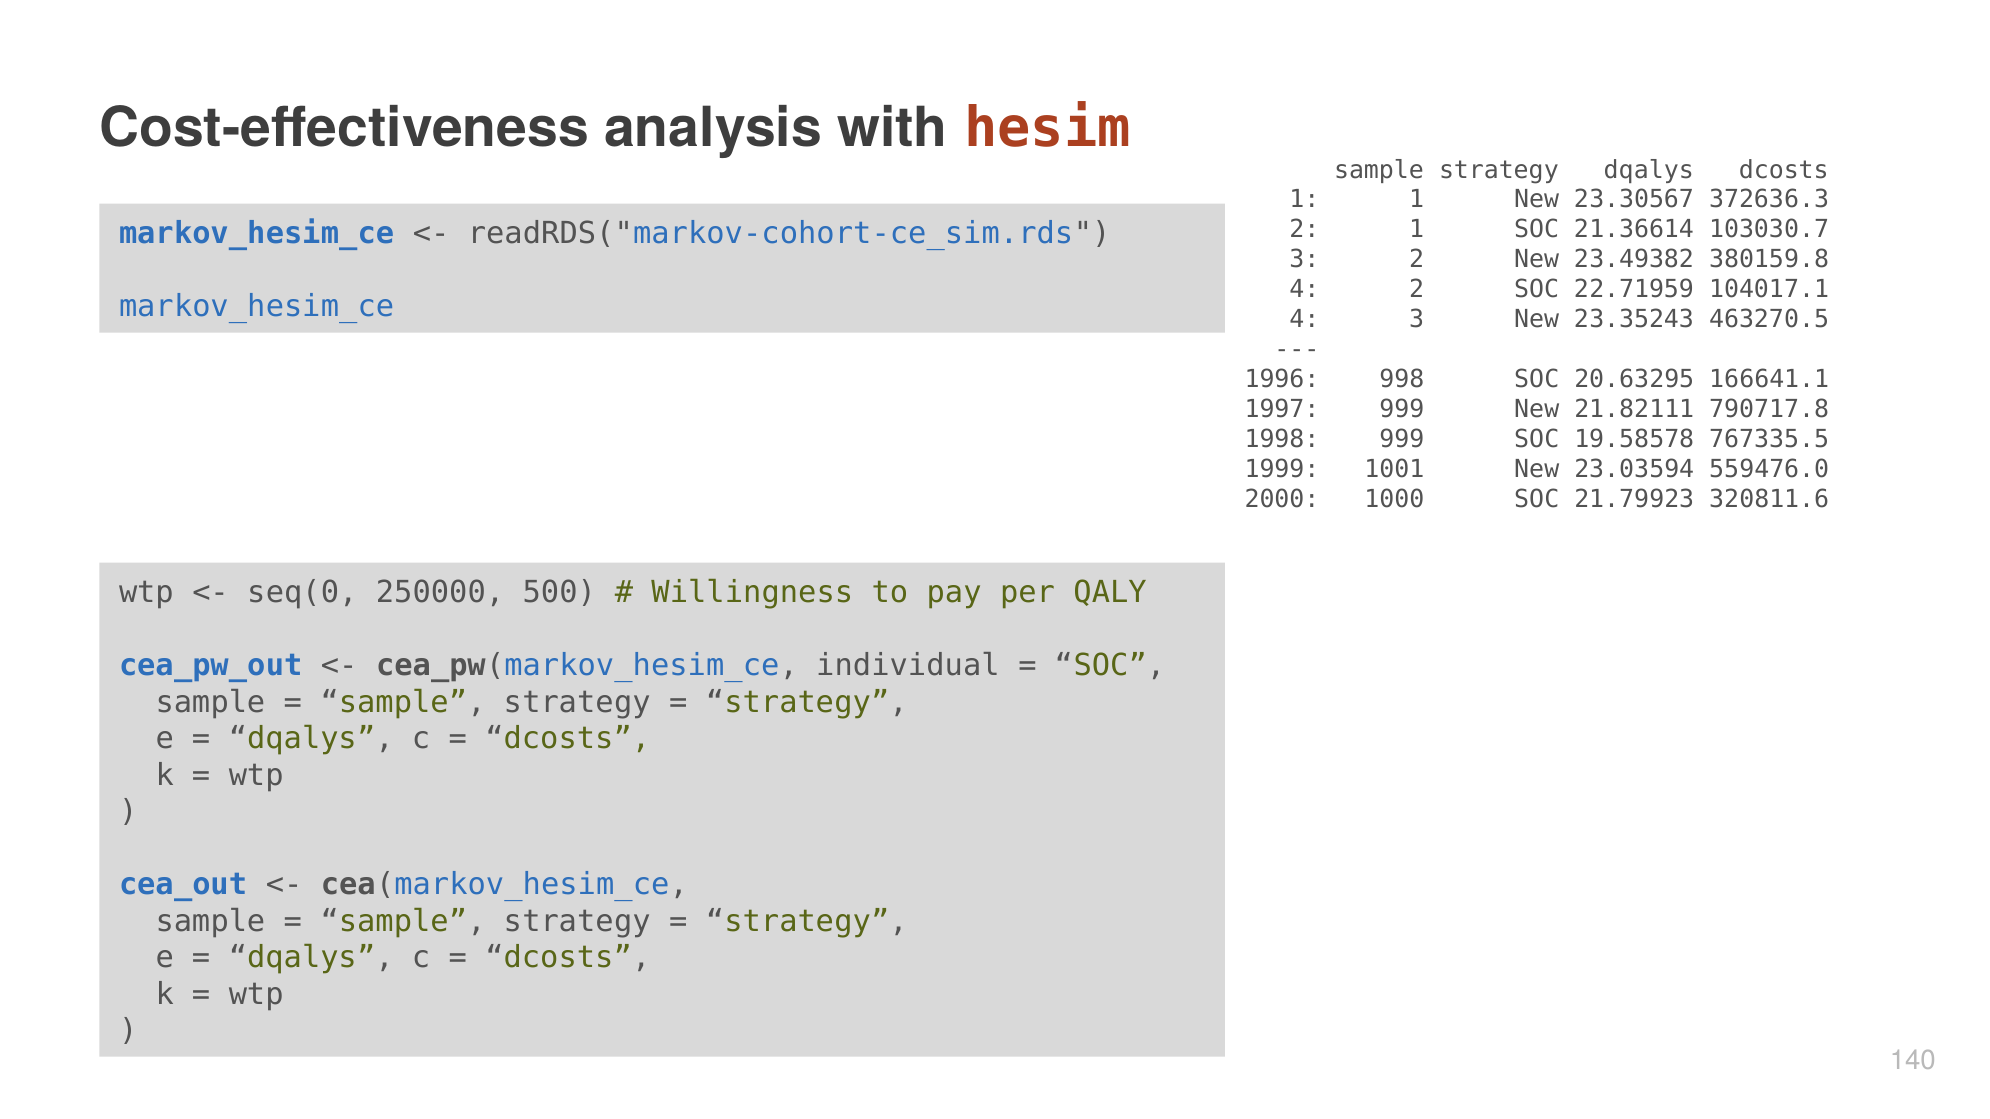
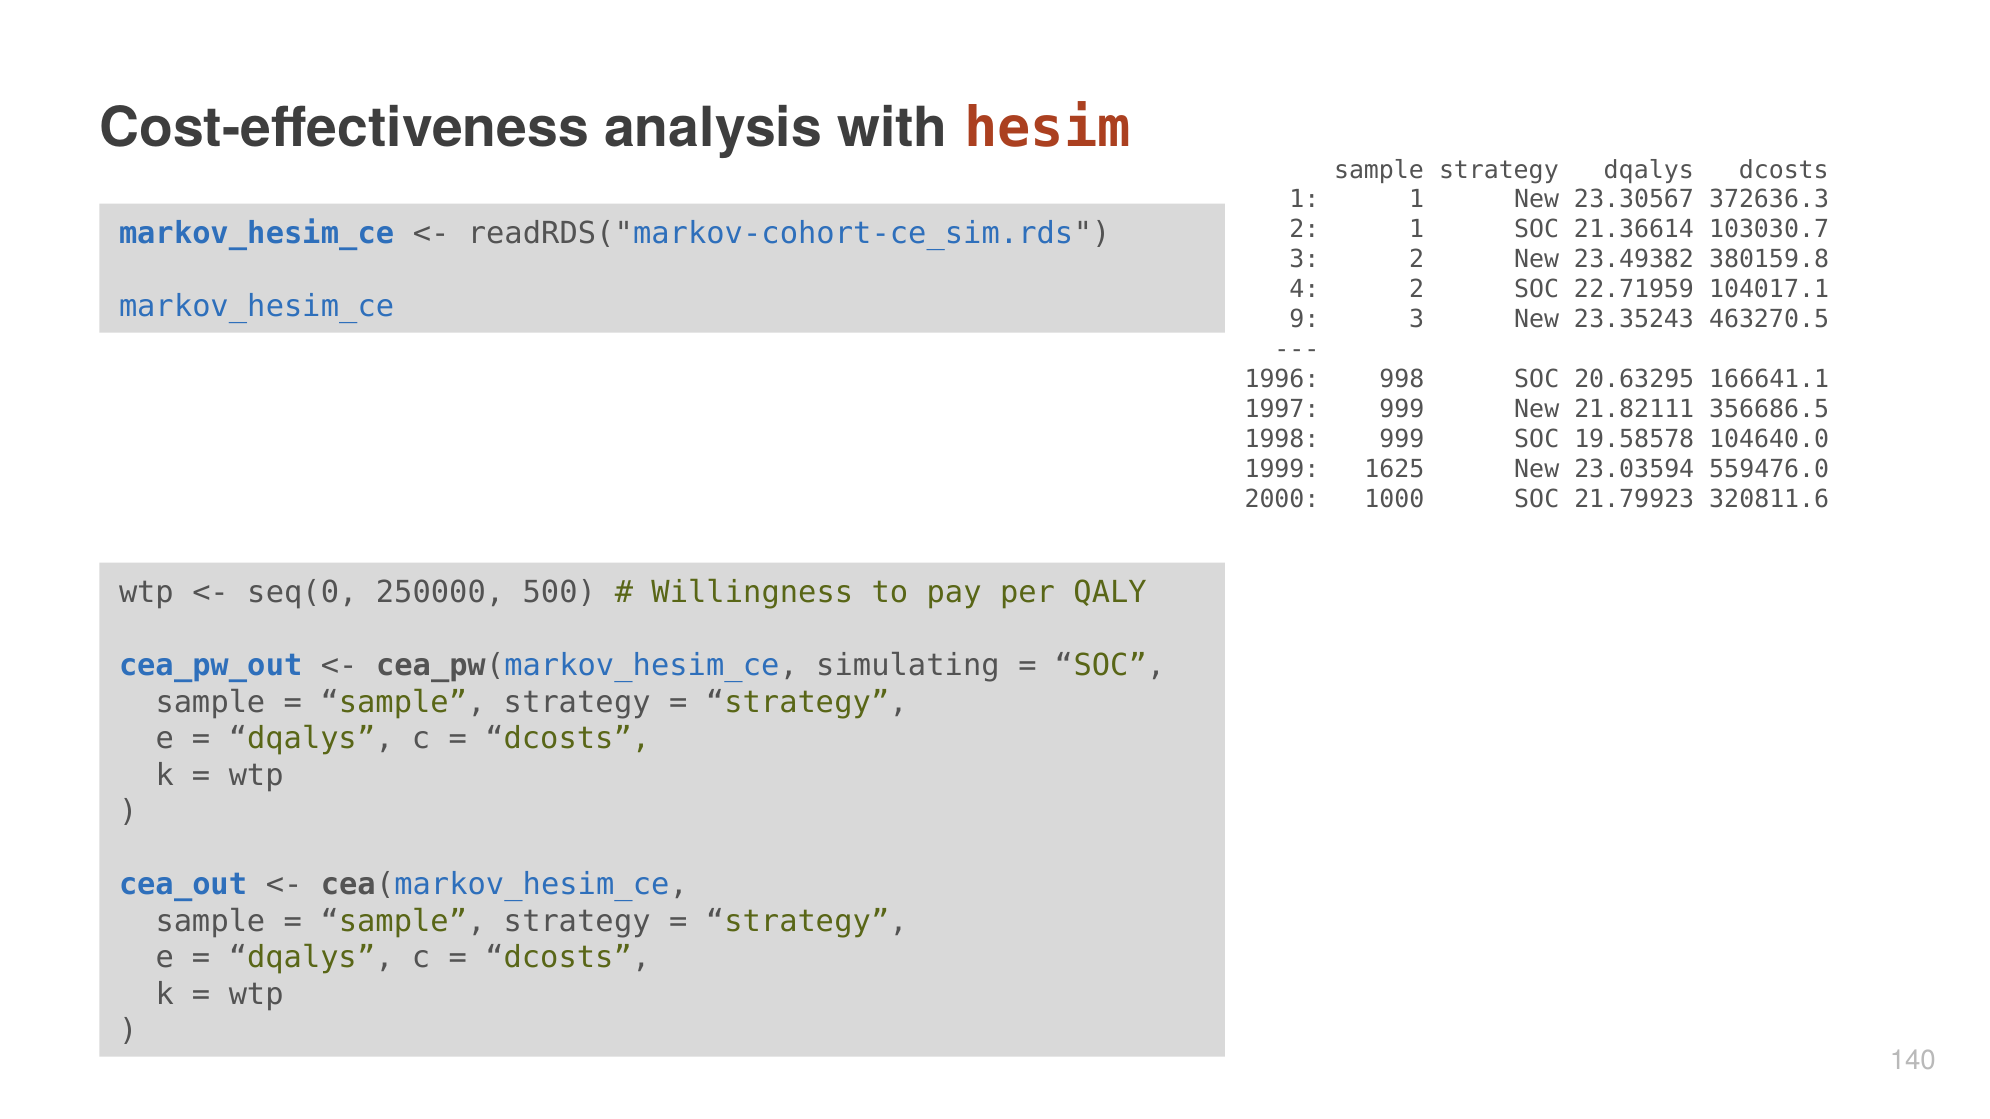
4: 4 -> 9 (1304, 320)
790717.8: 790717.8 -> 356686.5 (1769, 409)
767335.5: 767335.5 -> 104640.0 (1769, 439)
1001: 1001 -> 1625 (1394, 469)
individual: individual -> simulating (908, 666)
